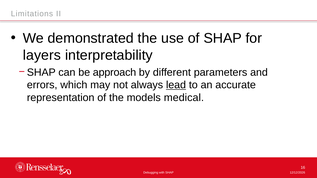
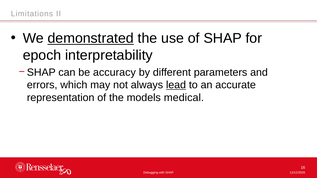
demonstrated underline: none -> present (91, 38)
layers: layers -> epoch (42, 55)
approach: approach -> accuracy (114, 72)
